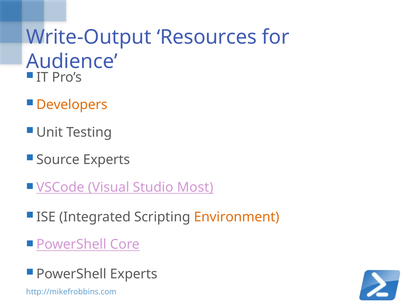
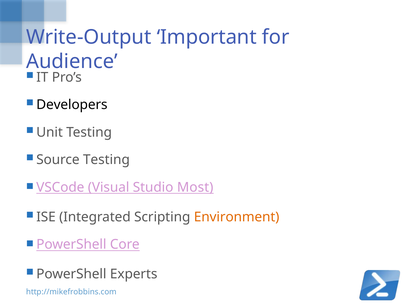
Resources: Resources -> Important (207, 37)
Developers colour: orange -> black (72, 105)
Source Experts: Experts -> Testing (106, 160)
